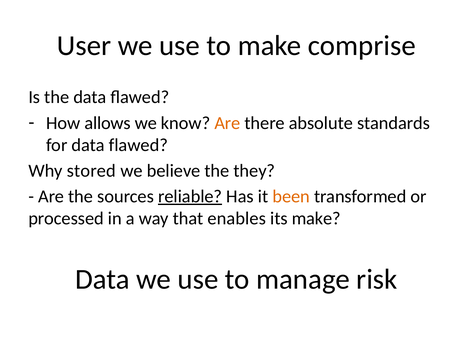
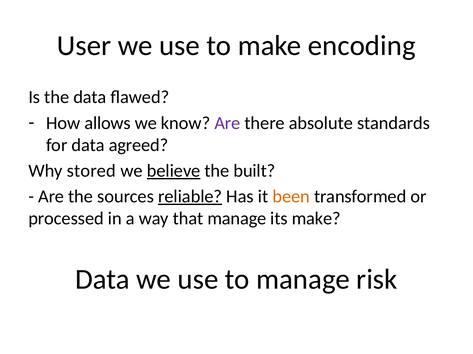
comprise: comprise -> encoding (362, 46)
Are colour: orange -> purple (227, 123)
for data flawed: flawed -> agreed (138, 145)
believe underline: none -> present (174, 171)
they: they -> built (254, 171)
that enables: enables -> manage (237, 219)
